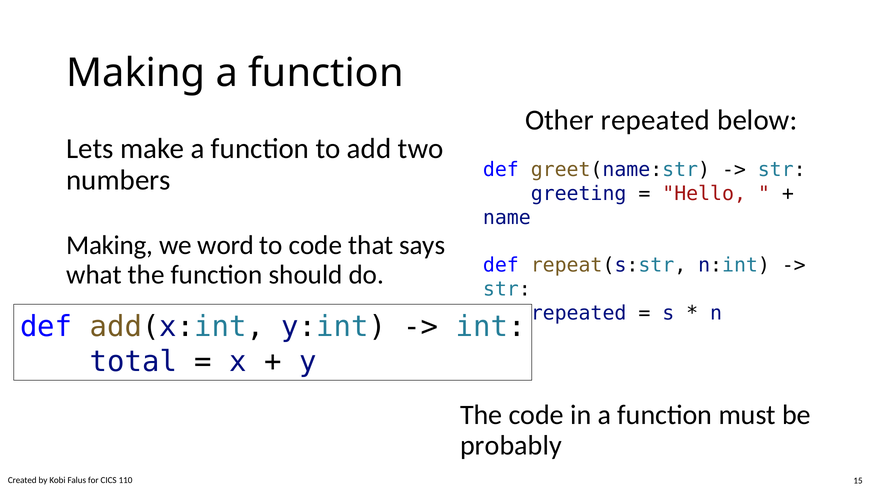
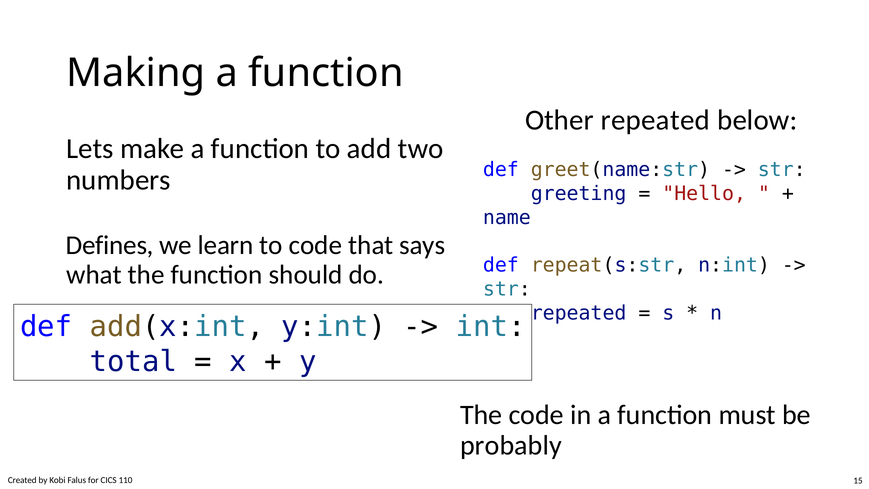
Making: Making -> Defines (110, 245)
word: word -> learn (226, 245)
